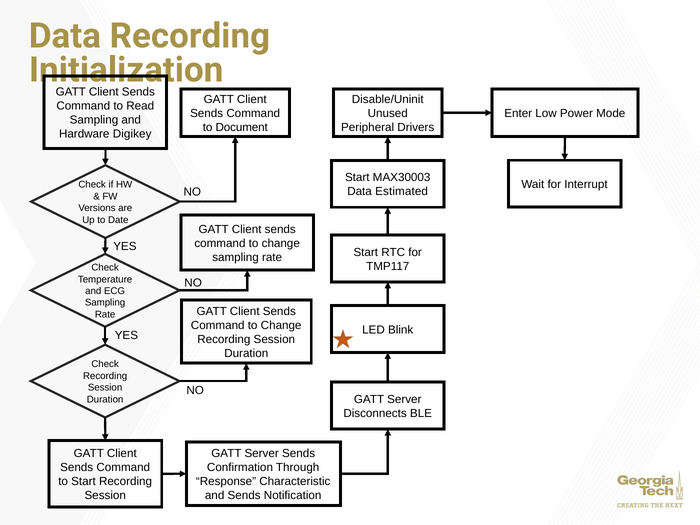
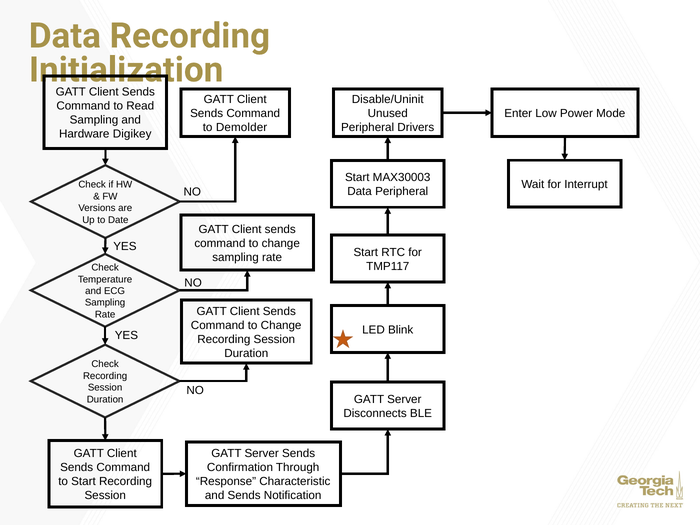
Document: Document -> Demolder (242, 127)
Data Estimated: Estimated -> Peripheral (402, 192)
